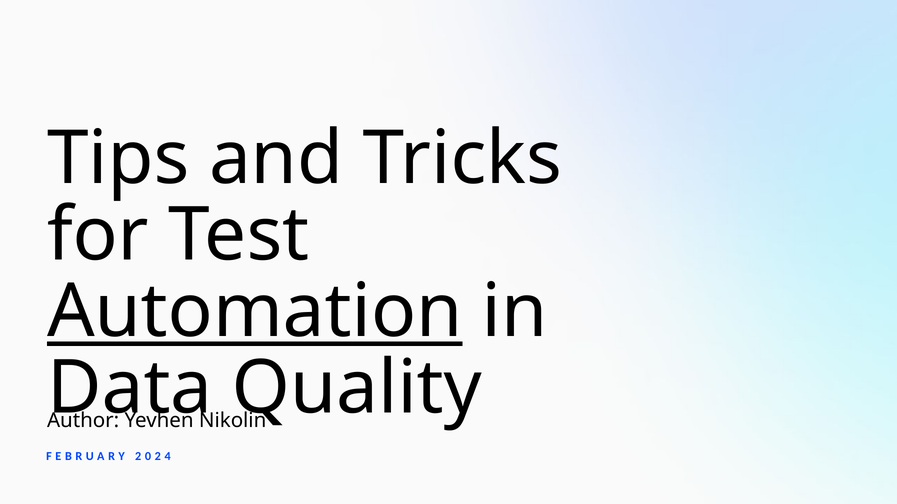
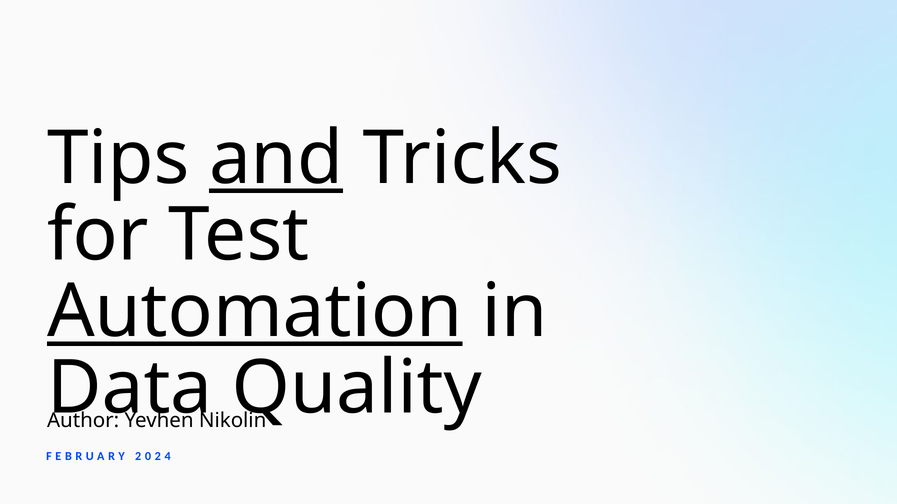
and underline: none -> present (276, 159)
